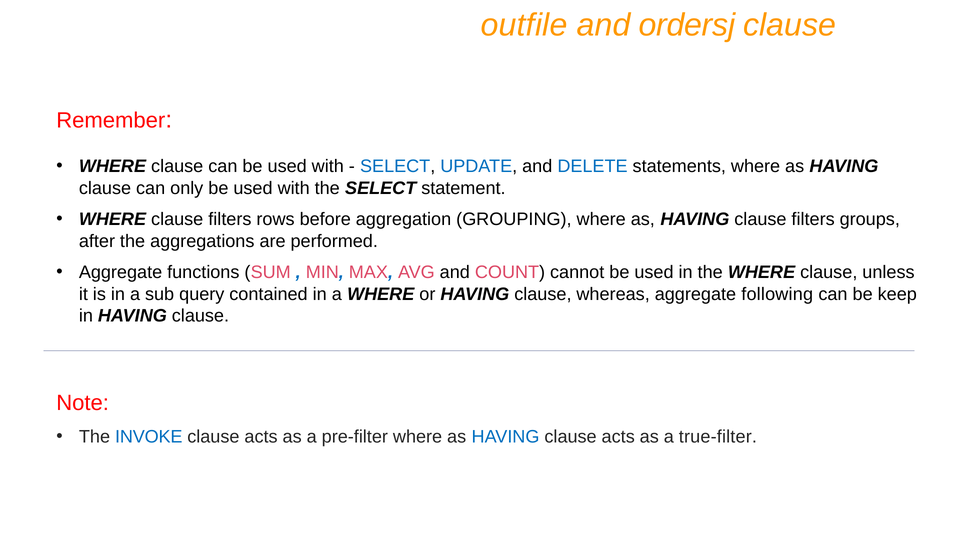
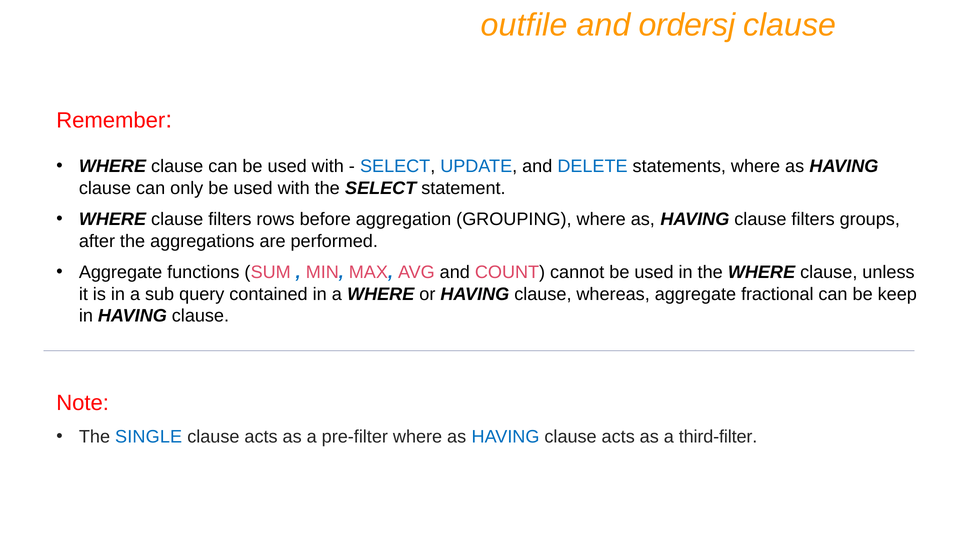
following: following -> fractional (777, 294)
INVOKE: INVOKE -> SINGLE (149, 437)
true-filter: true-filter -> third-filter (718, 437)
